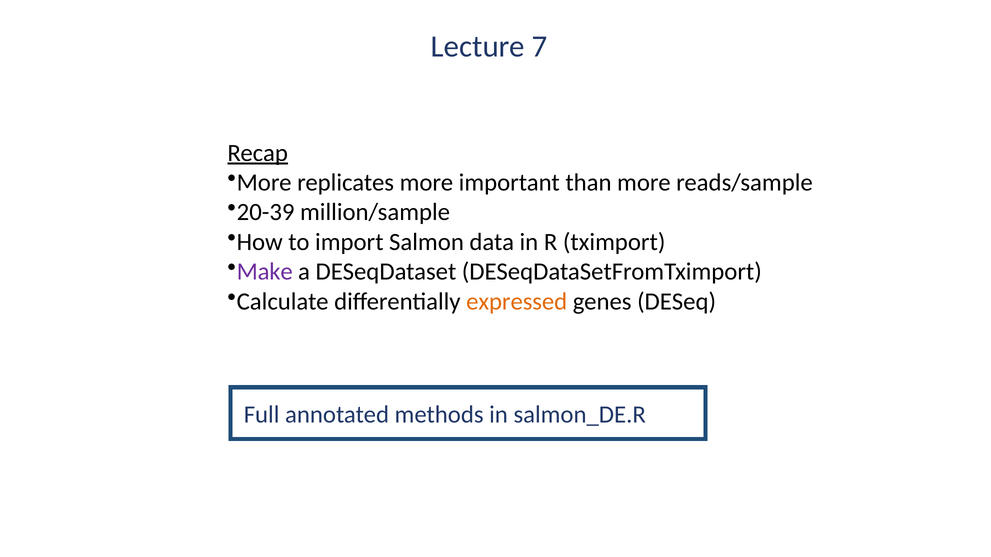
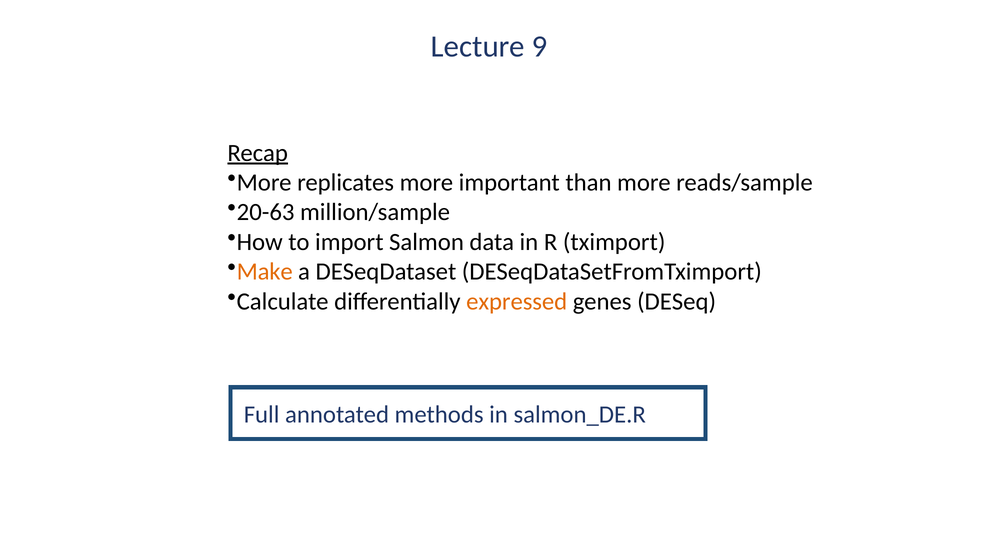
7: 7 -> 9 (539, 47)
20-39: 20-39 -> 20-63 (266, 212)
Make colour: purple -> orange (265, 272)
